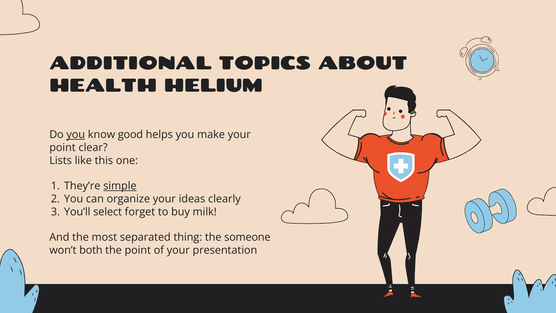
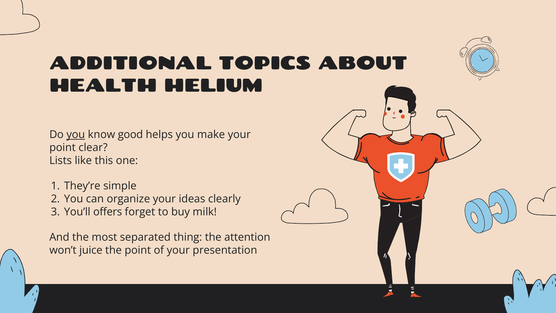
simple underline: present -> none (120, 186)
select: select -> offers (108, 212)
someone: someone -> attention (247, 237)
both: both -> juice (91, 250)
